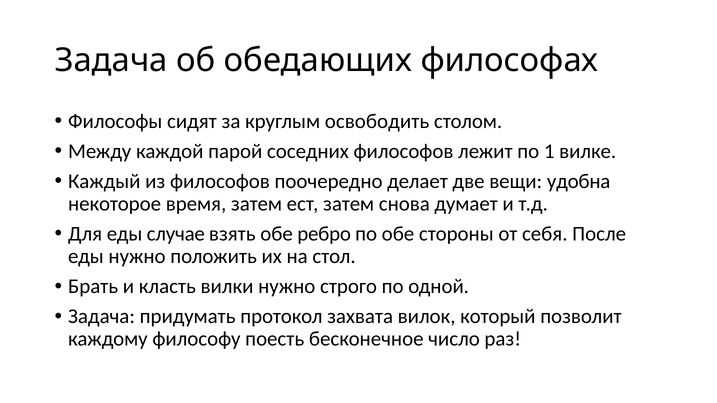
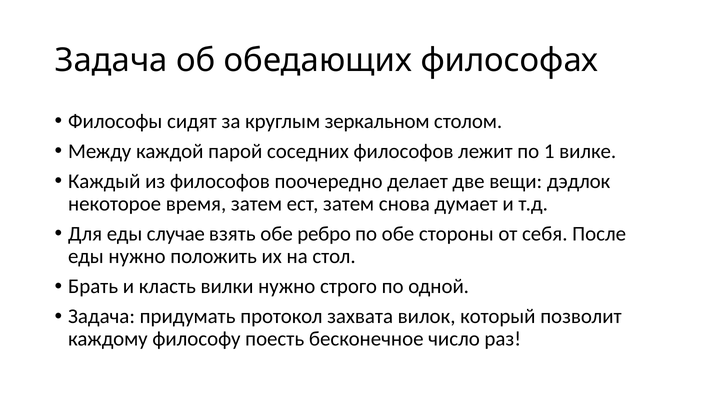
освободить: освободить -> зеркальном (377, 121)
удобна: удобна -> дэдлок (579, 181)
